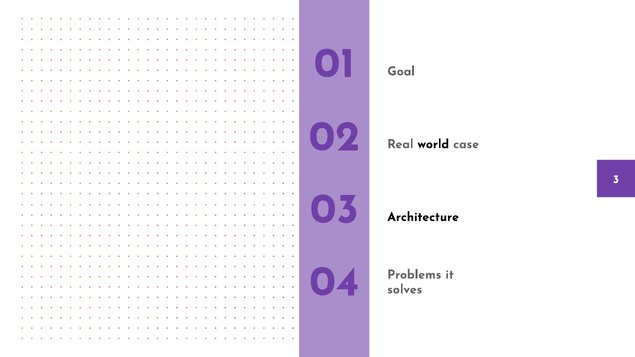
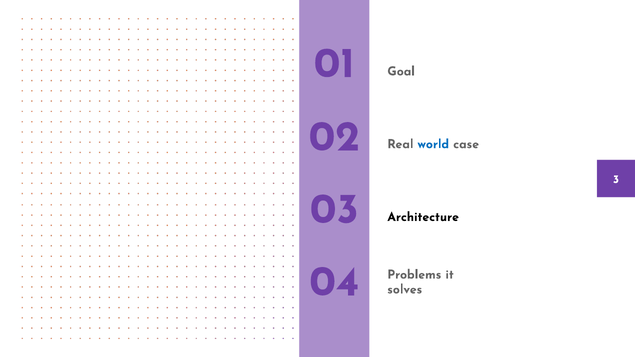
world colour: black -> blue (433, 144)
